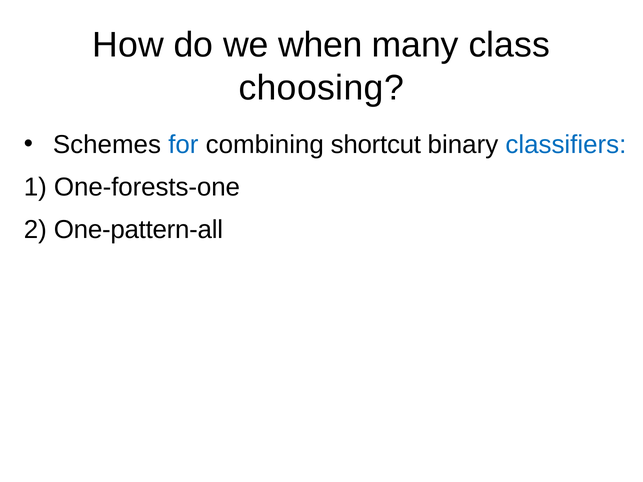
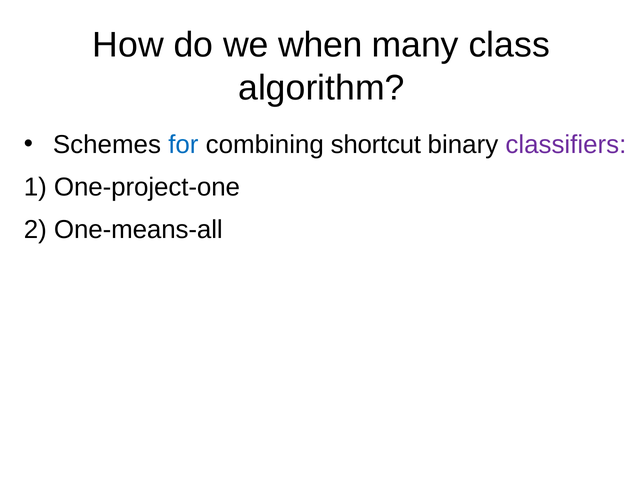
choosing: choosing -> algorithm (321, 88)
classifiers colour: blue -> purple (566, 145)
One-forests-one: One-forests-one -> One-project-one (147, 187)
One-pattern-all: One-pattern-all -> One-means-all (138, 230)
